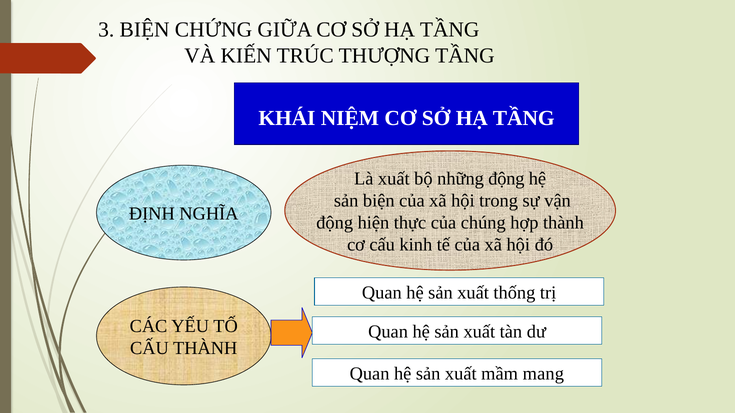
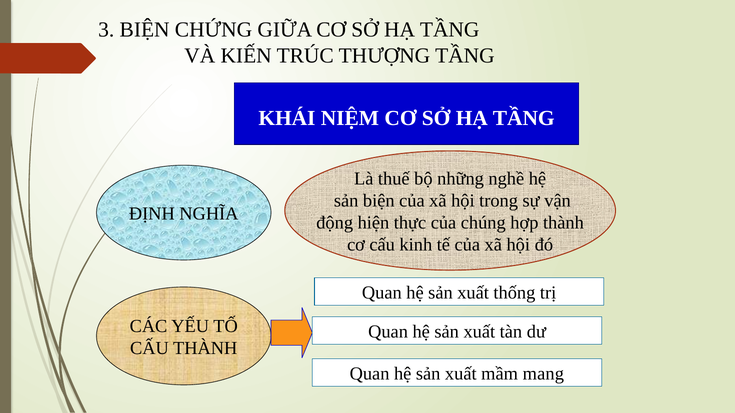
Là xuất: xuất -> thuế (394, 179)
những động: động -> nghề (506, 179)
